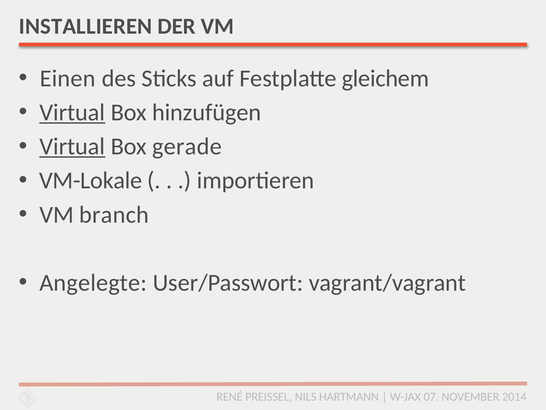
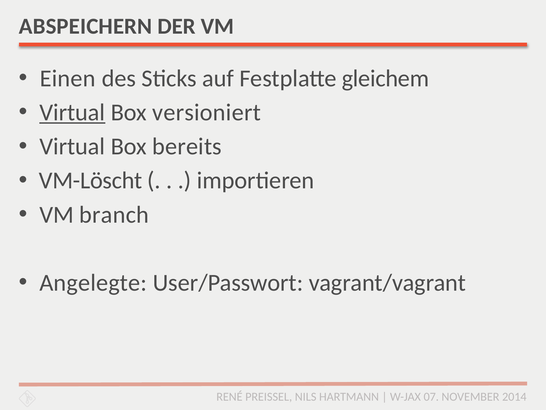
INSTALLIEREN: INSTALLIEREN -> ABSPEICHERN (86, 26)
hinzufügen: hinzufügen -> versioniert (206, 112)
Virtual underline: present -> none (72, 146)
gerade: gerade -> bereits (187, 146)
VM-Lokale: VM-Lokale -> VM-Löscht (91, 180)
